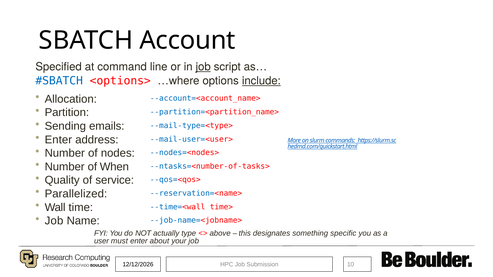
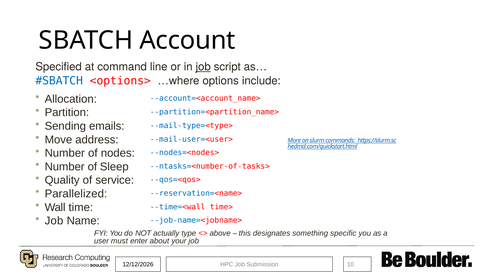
include underline: present -> none (261, 81)
Enter: Enter -> Move (58, 140)
When: When -> Sleep (114, 167)
